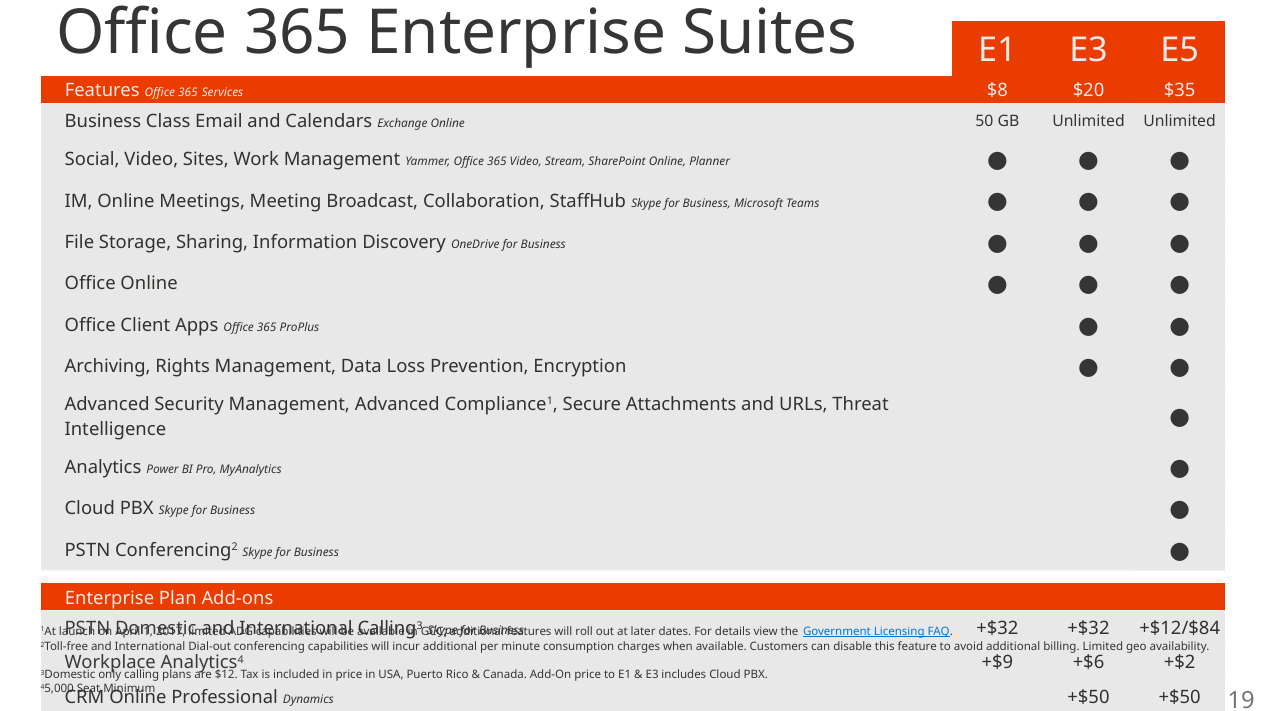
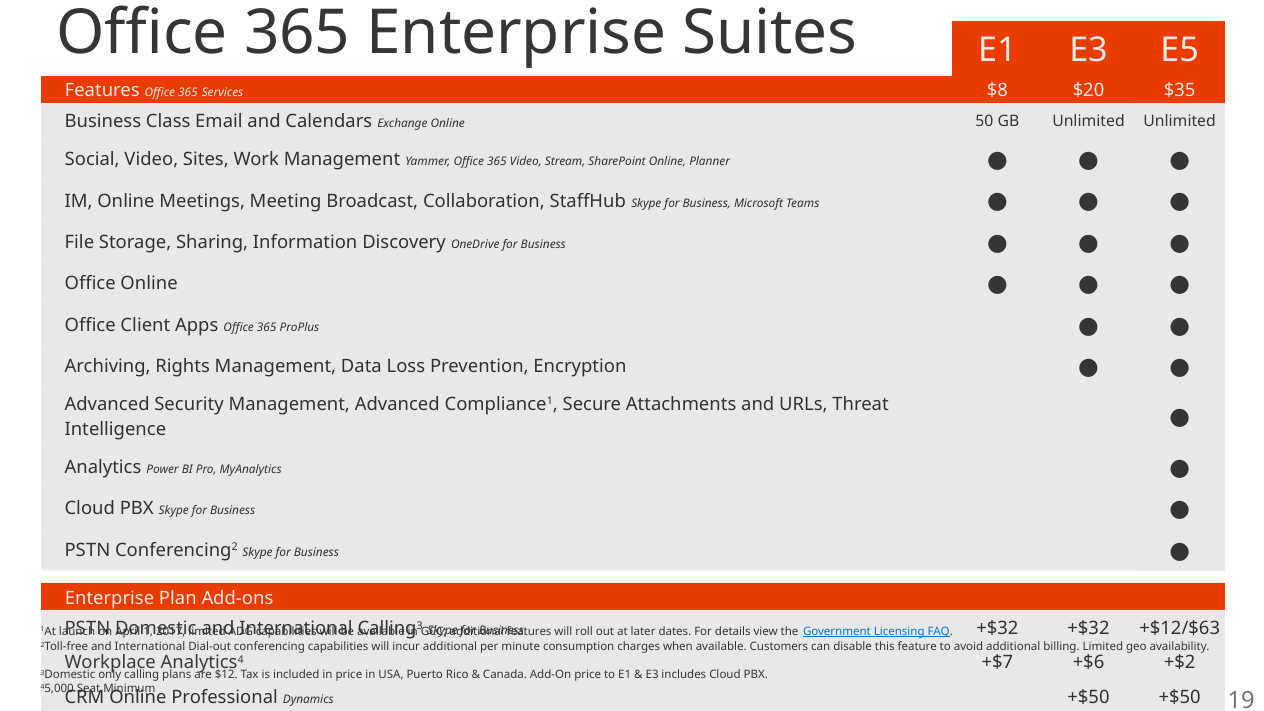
+$12/$84: +$12/$84 -> +$12/$63 (1180, 628)
+$9: +$9 -> +$7 (997, 663)
